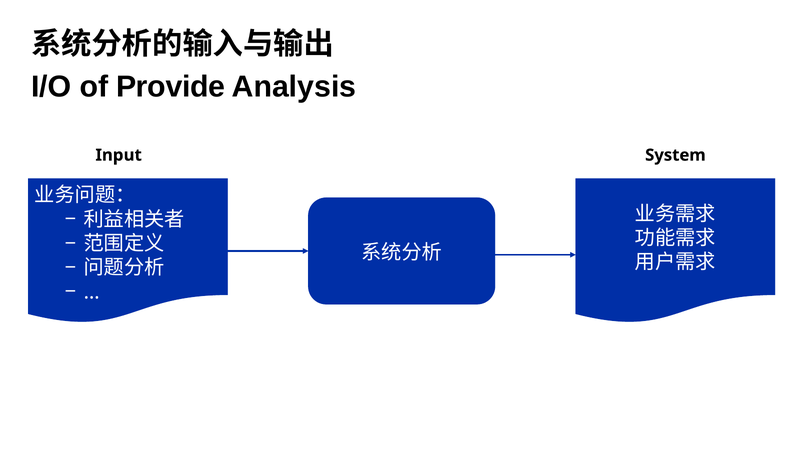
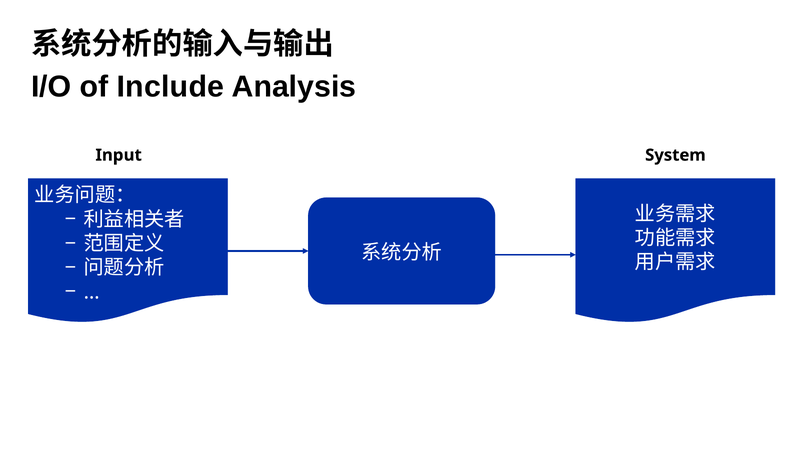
Provide: Provide -> Include (170, 87)
